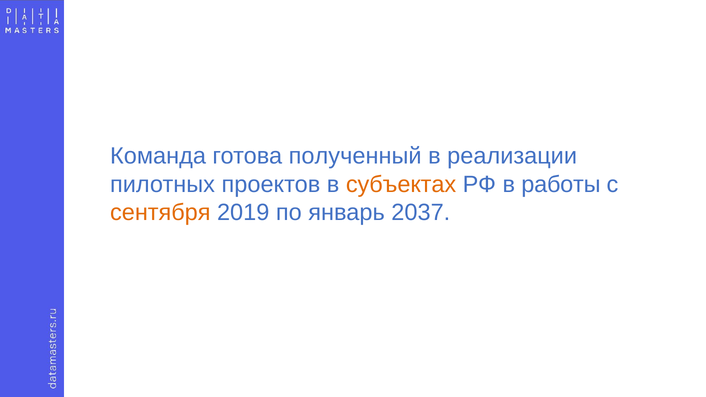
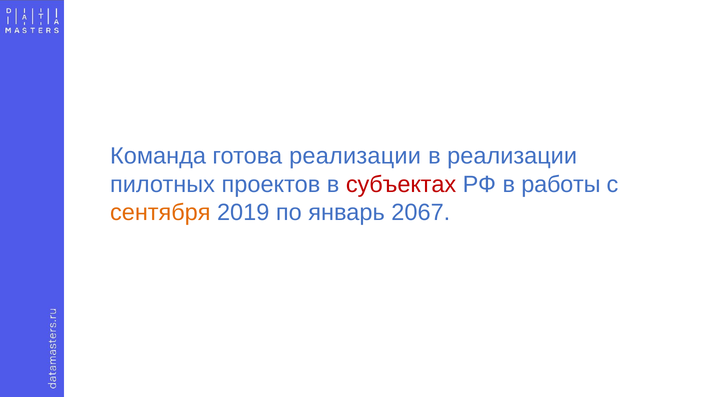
готова полученный: полученный -> реализации (355, 156)
субъектах colour: orange -> red (401, 184)
2037: 2037 -> 2067 (421, 213)
